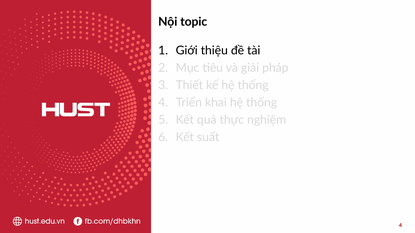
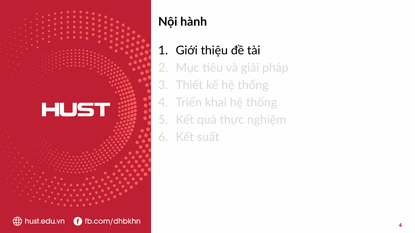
topic: topic -> hành (194, 22)
